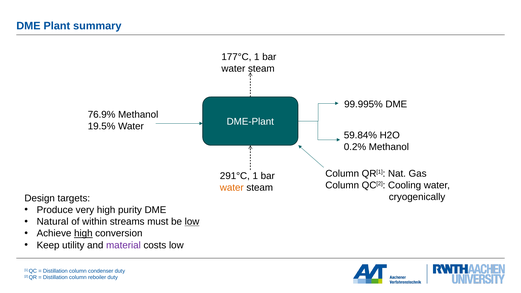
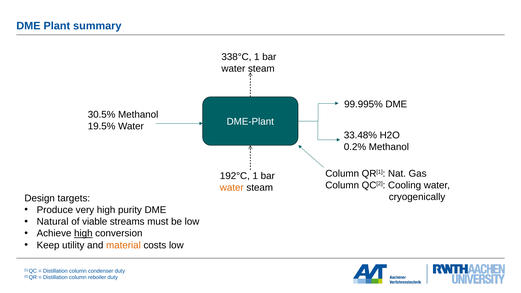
177°C: 177°C -> 338°C (236, 57)
76.9%: 76.9% -> 30.5% (102, 115)
59.84%: 59.84% -> 33.48% (360, 135)
291°C: 291°C -> 192°C (235, 176)
within: within -> viable (95, 222)
low underline: present -> none (192, 222)
material colour: purple -> orange (123, 245)
